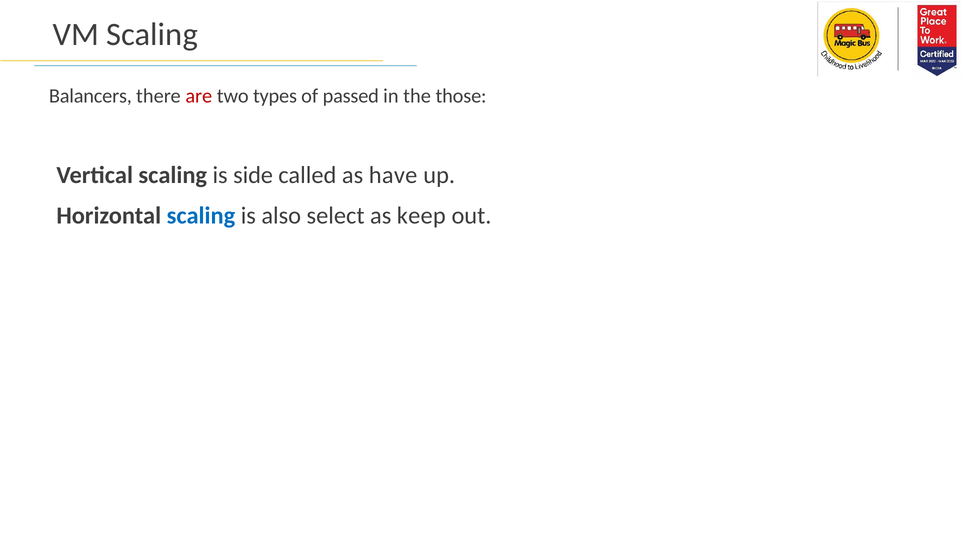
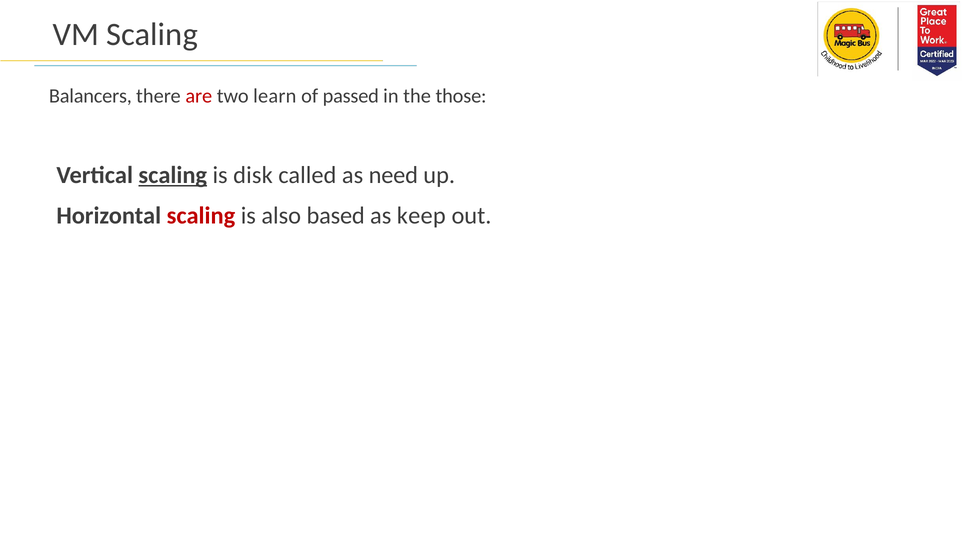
types: types -> learn (275, 96)
scaling underline: none -> present (173, 175)
side: side -> disk (253, 175)
have: have -> need (393, 175)
scaling colour: blue -> red (201, 216)
select: select -> based (336, 216)
